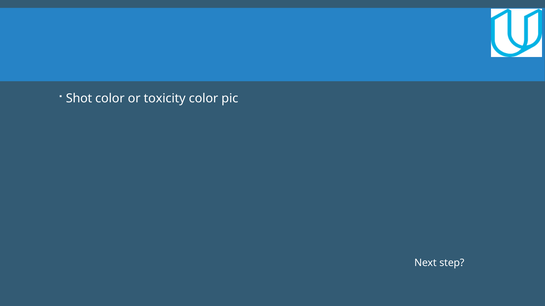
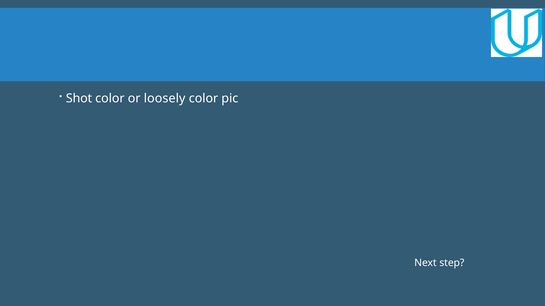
toxicity: toxicity -> loosely (165, 99)
